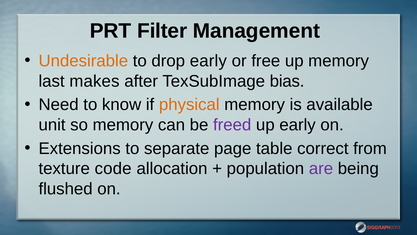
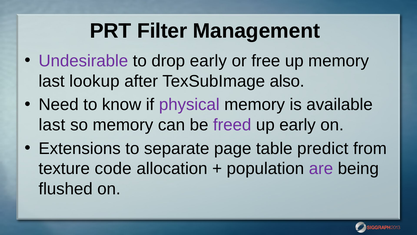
Undesirable colour: orange -> purple (83, 61)
makes: makes -> lookup (94, 81)
bias: bias -> also (287, 81)
physical colour: orange -> purple (189, 105)
unit: unit -> last (52, 125)
correct: correct -> predict (323, 148)
